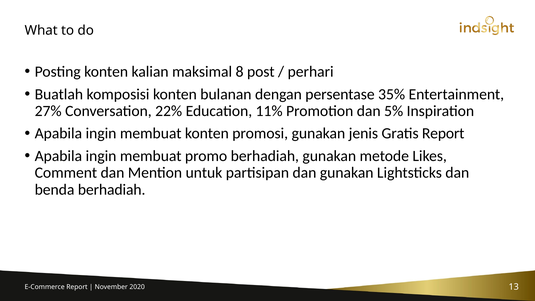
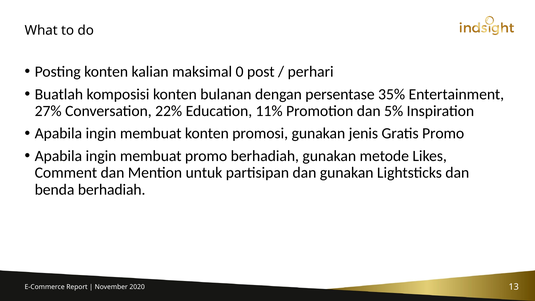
8: 8 -> 0 (240, 72)
Gratis Report: Report -> Promo (443, 133)
